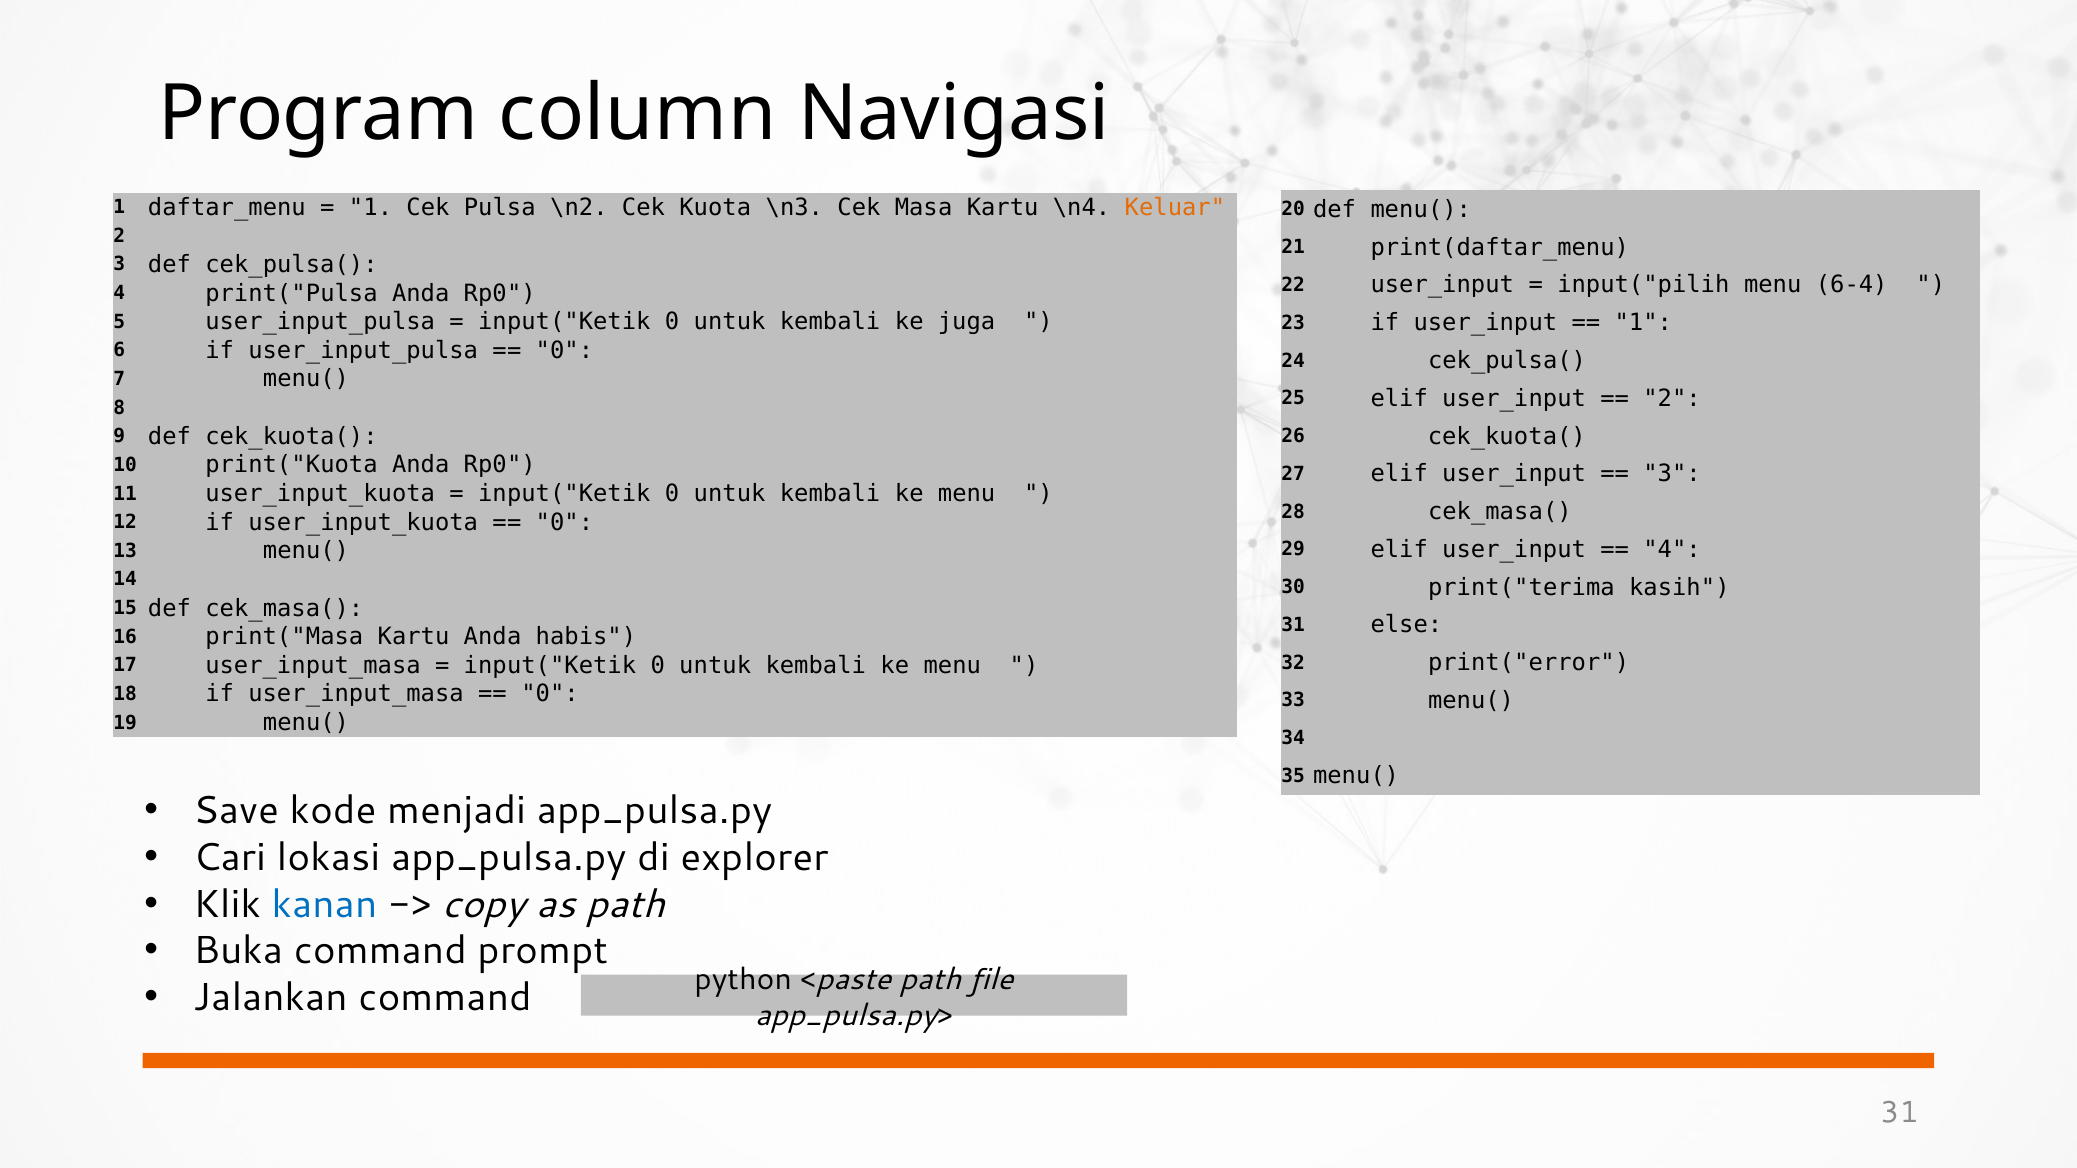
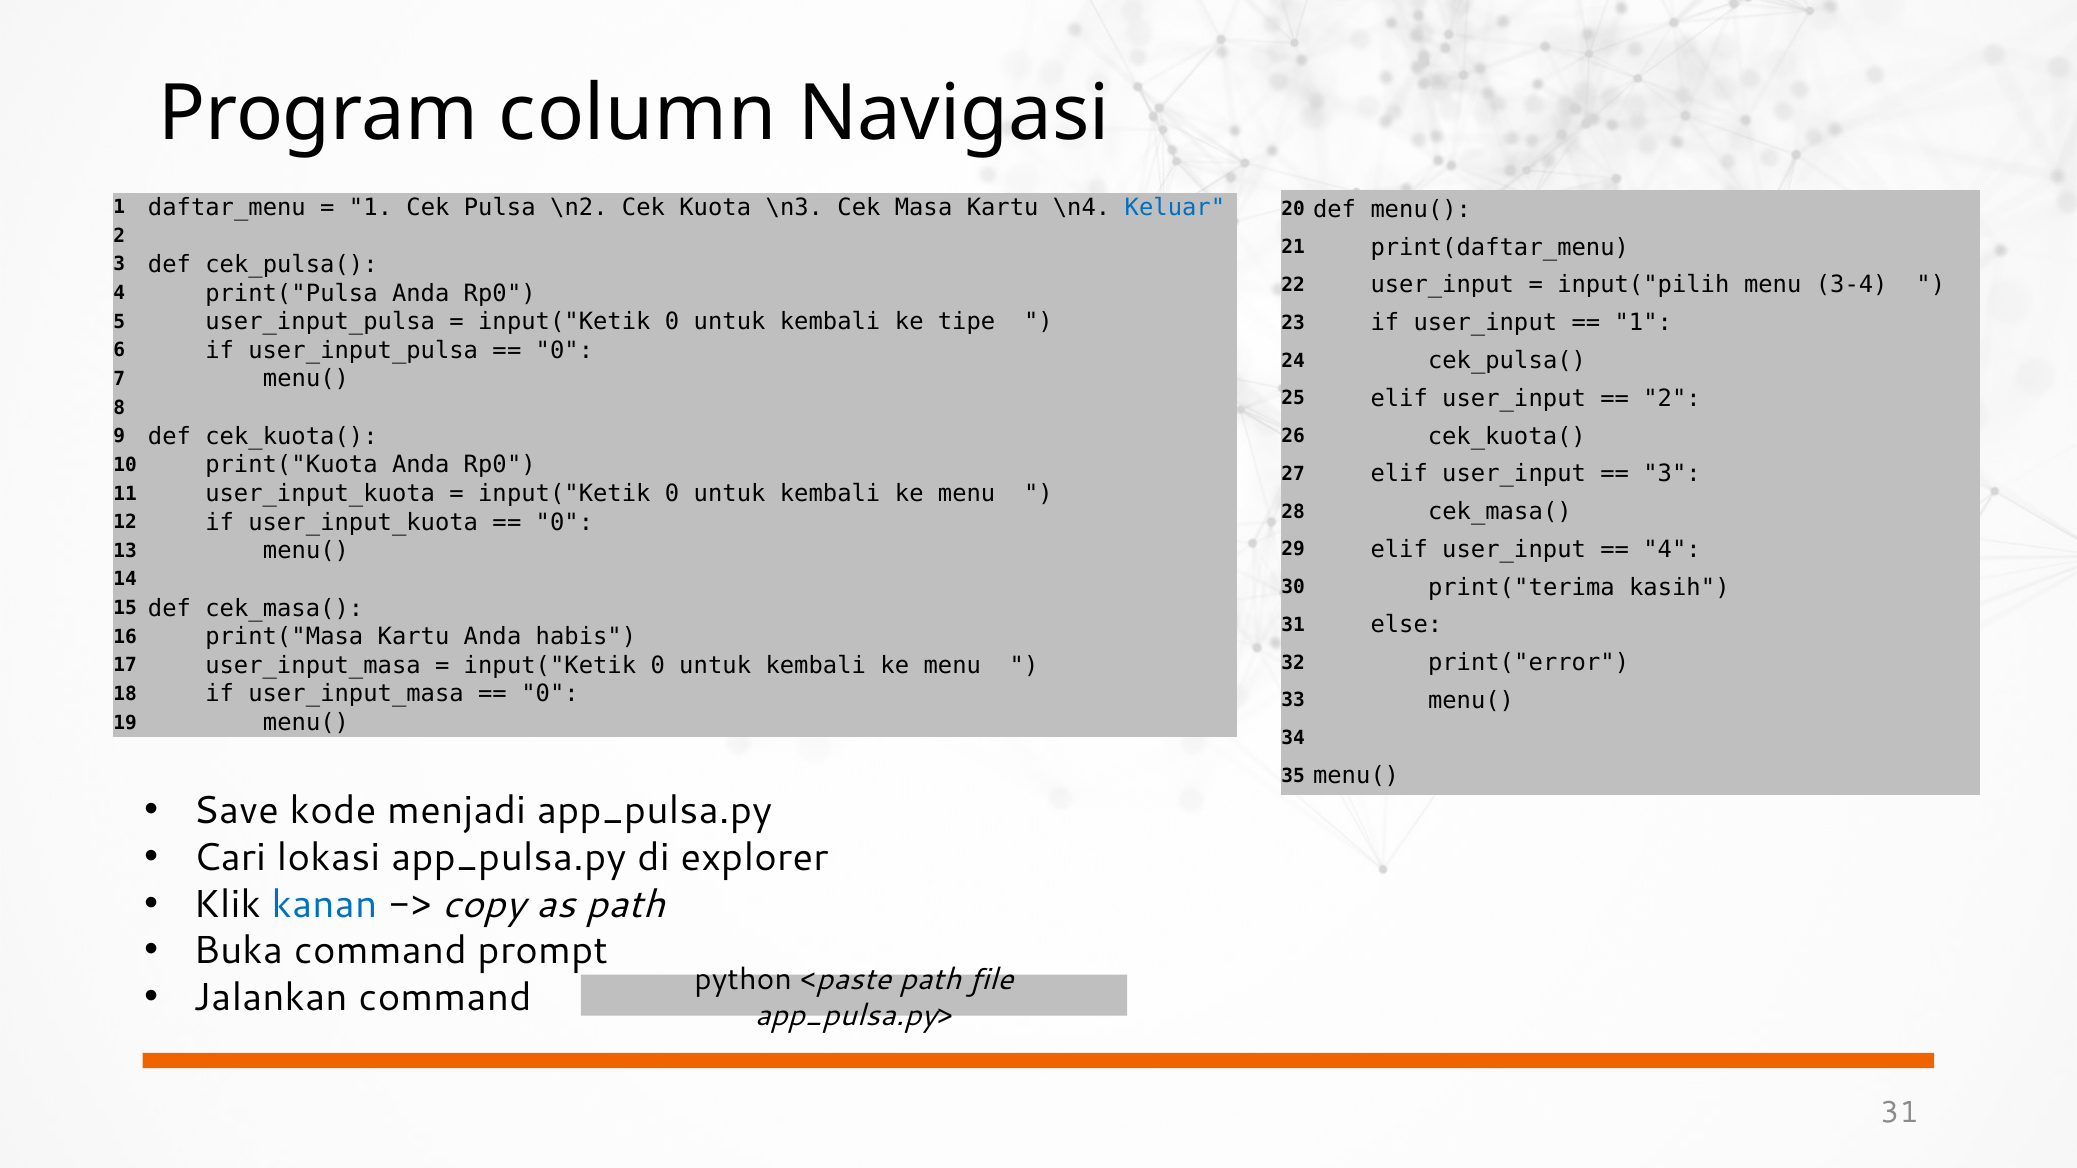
Keluar colour: orange -> blue (1175, 207)
6-4: 6-4 -> 3-4 (1852, 285)
juga: juga -> tipe (967, 322)
